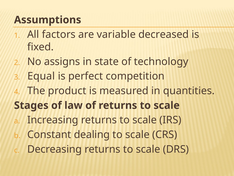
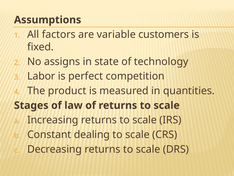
decreased: decreased -> customers (164, 34)
Equal: Equal -> Labor (41, 76)
